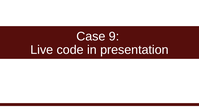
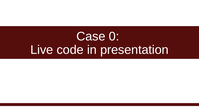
9: 9 -> 0 (114, 36)
